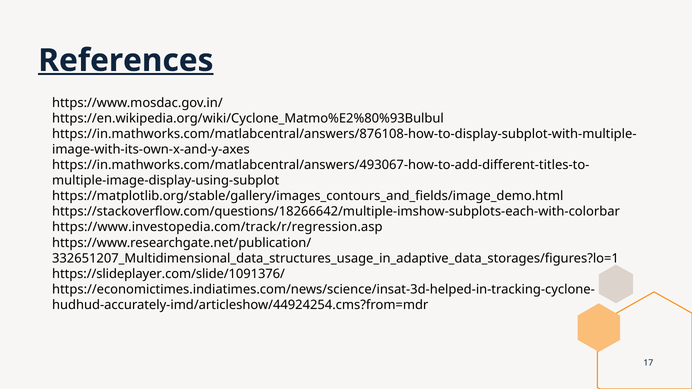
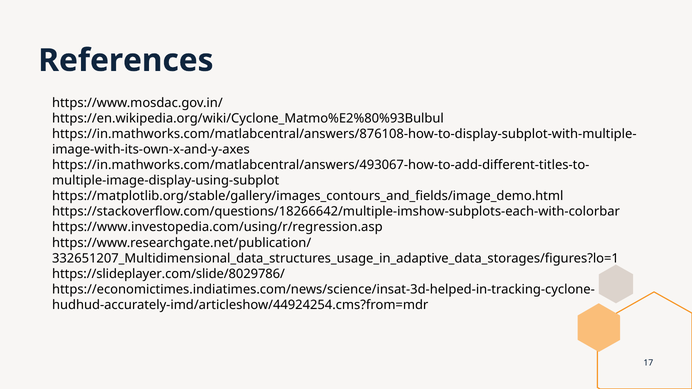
References underline: present -> none (126, 60)
https://www.investopedia.com/track/r/regression.asp: https://www.investopedia.com/track/r/regression.asp -> https://www.investopedia.com/using/r/regression.asp (217, 227)
https://slideplayer.com/slide/1091376/: https://slideplayer.com/slide/1091376/ -> https://slideplayer.com/slide/8029786/ (168, 274)
